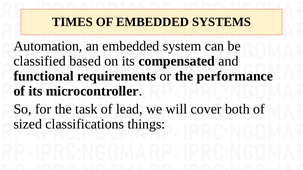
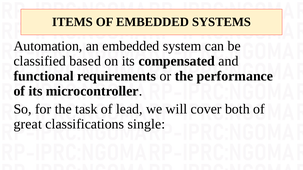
TIMES: TIMES -> ITEMS (72, 22)
sized: sized -> great (28, 124)
things: things -> single (146, 124)
